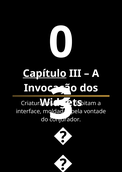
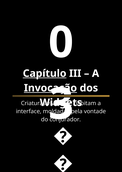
Invocação underline: none -> present (50, 88)
